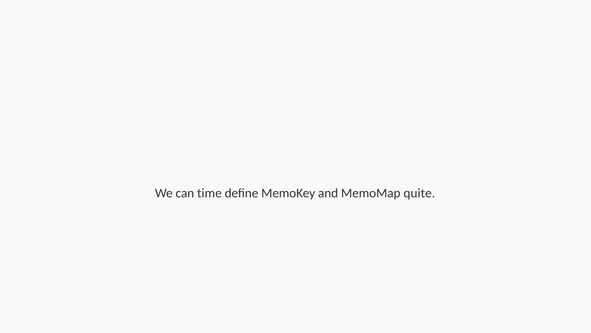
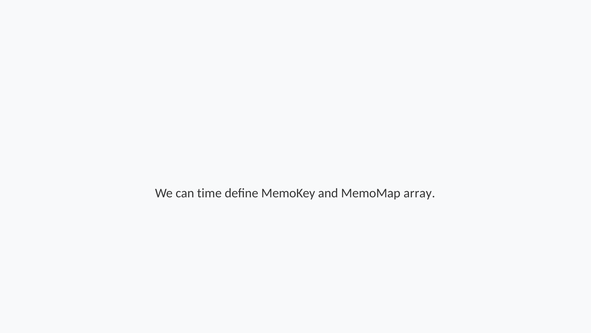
quite: quite -> array (419, 193)
